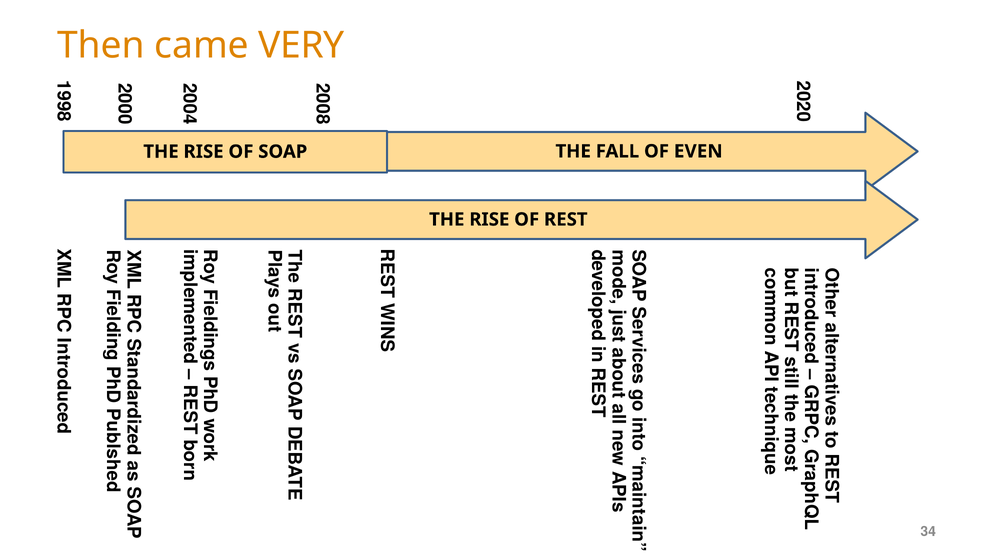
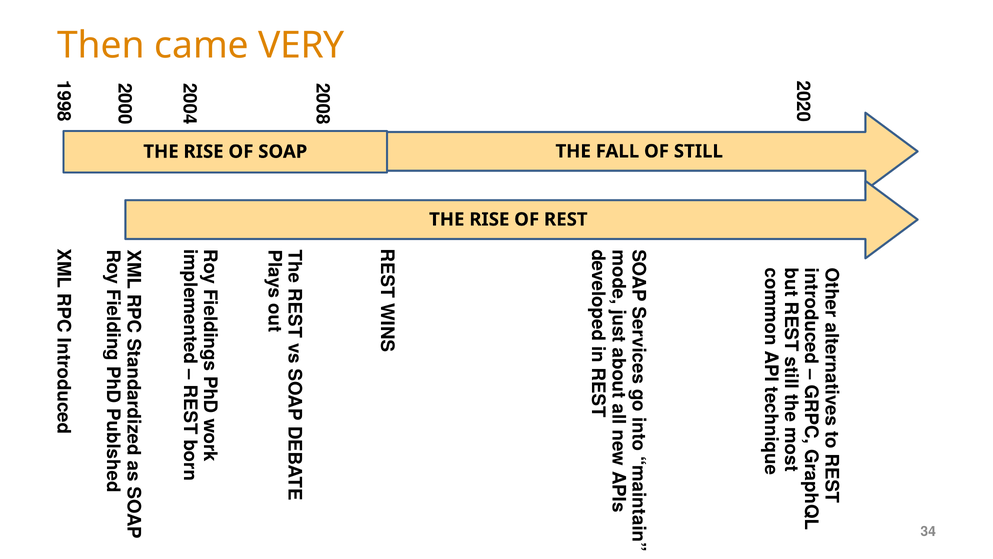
EVEN: EVEN -> STILL (698, 151)
